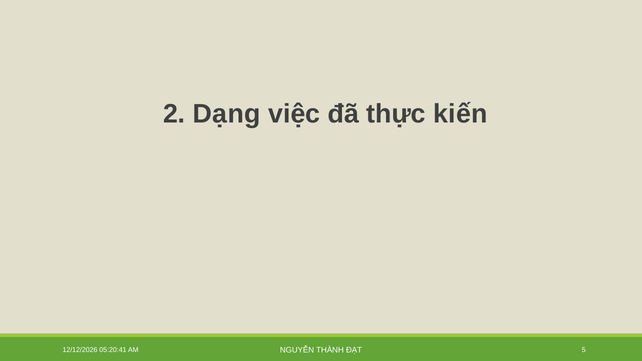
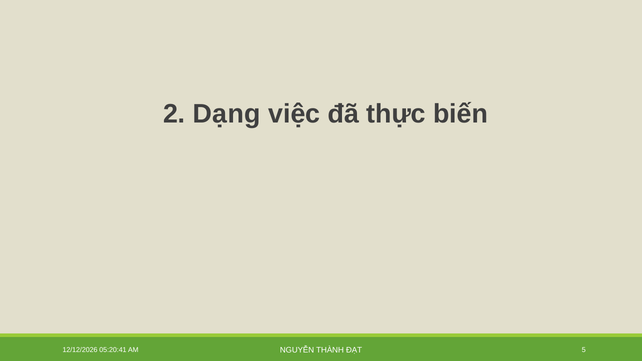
kiến: kiến -> biến (461, 114)
